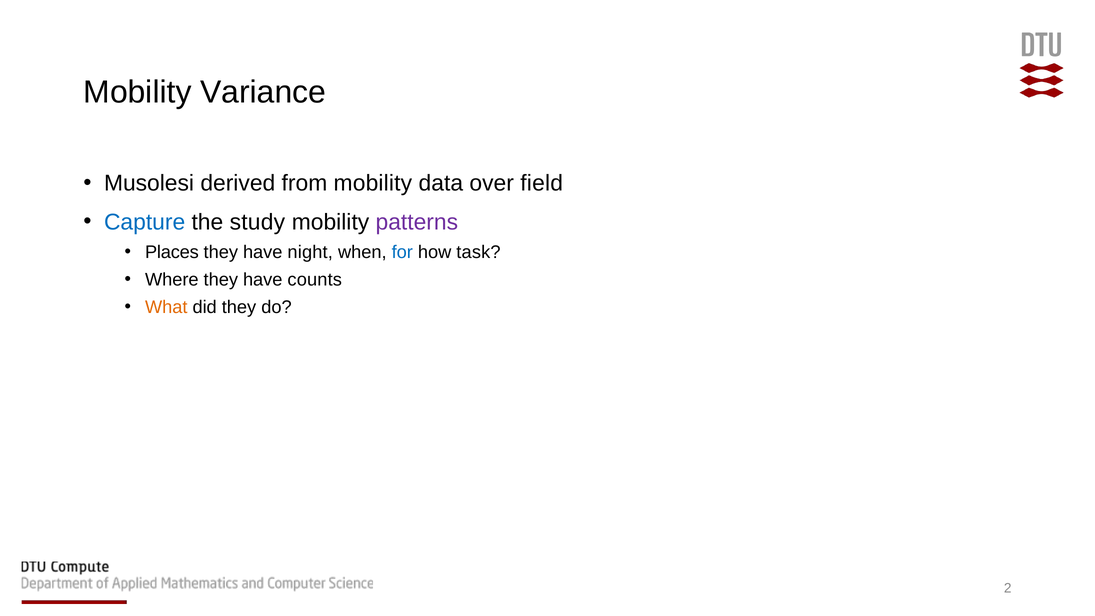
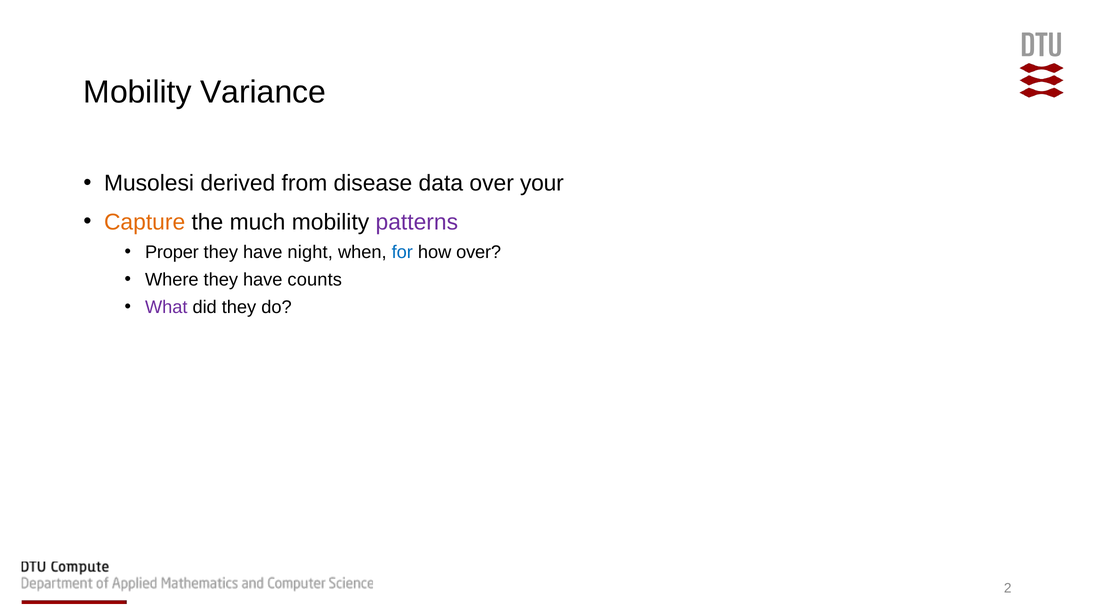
from mobility: mobility -> disease (373, 183)
field: field -> your (542, 183)
Capture colour: blue -> orange (145, 222)
study: study -> much (258, 222)
Places: Places -> Proper (172, 252)
how task: task -> over (479, 252)
What colour: orange -> purple (166, 307)
